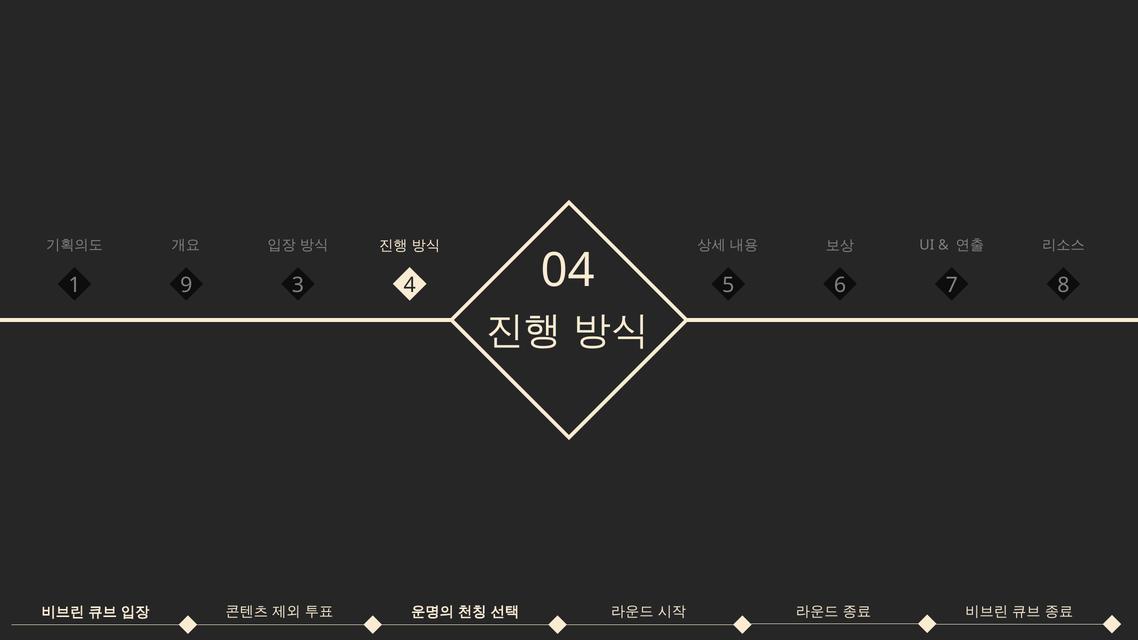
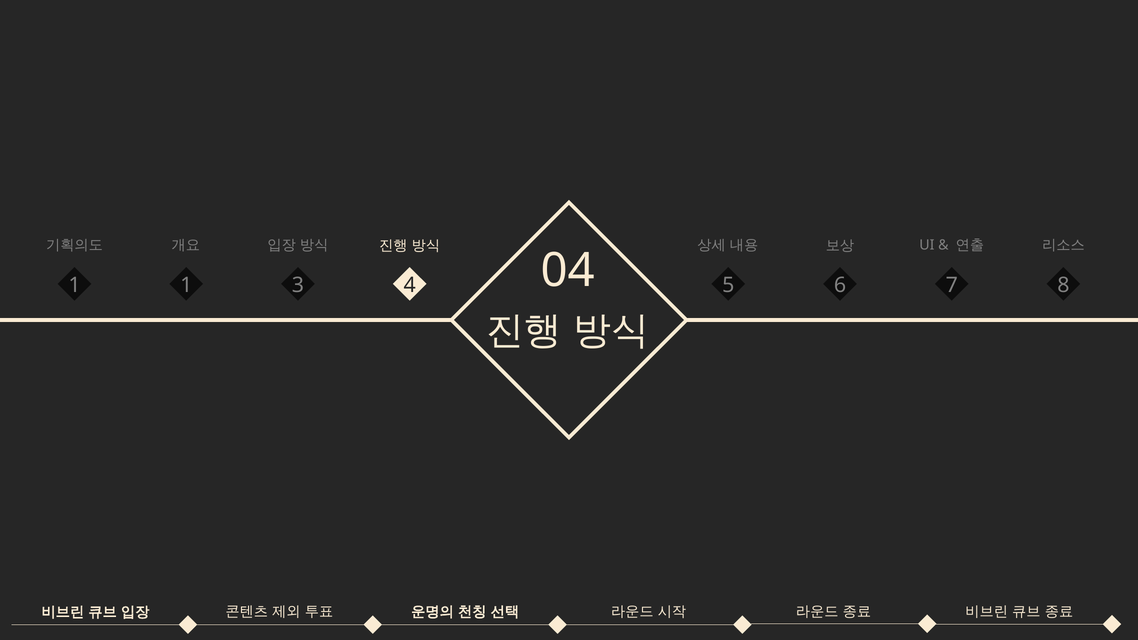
1 9: 9 -> 1 (186, 285)
